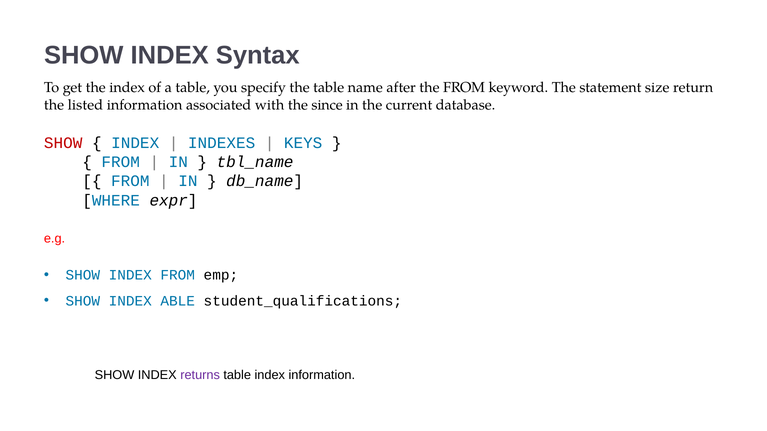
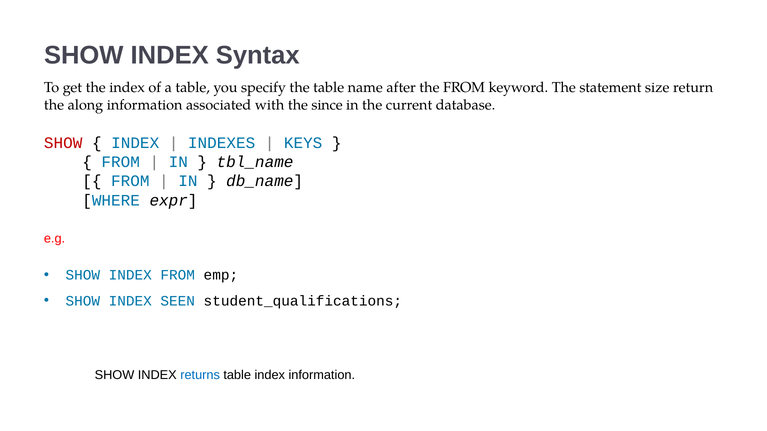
listed: listed -> along (85, 105)
ABLE: ABLE -> SEEN (178, 301)
returns colour: purple -> blue (200, 375)
